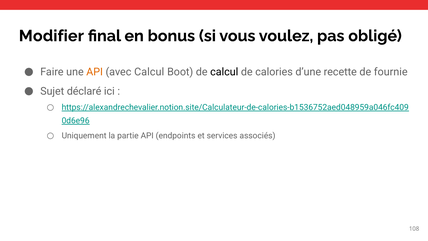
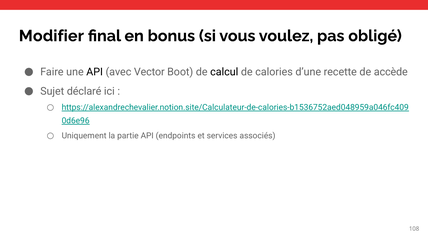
API colour: orange -> black (95, 72)
avec Calcul: Calcul -> Vector (149, 72)
fournie: fournie -> accède (391, 72)
